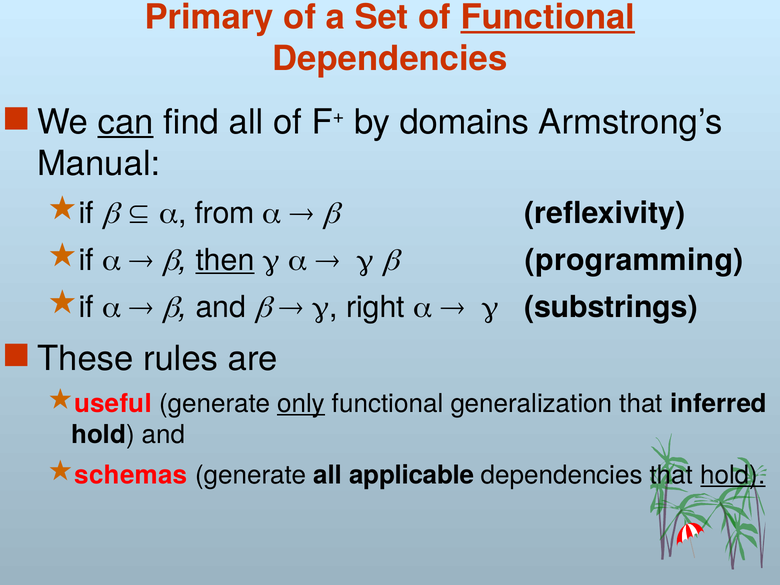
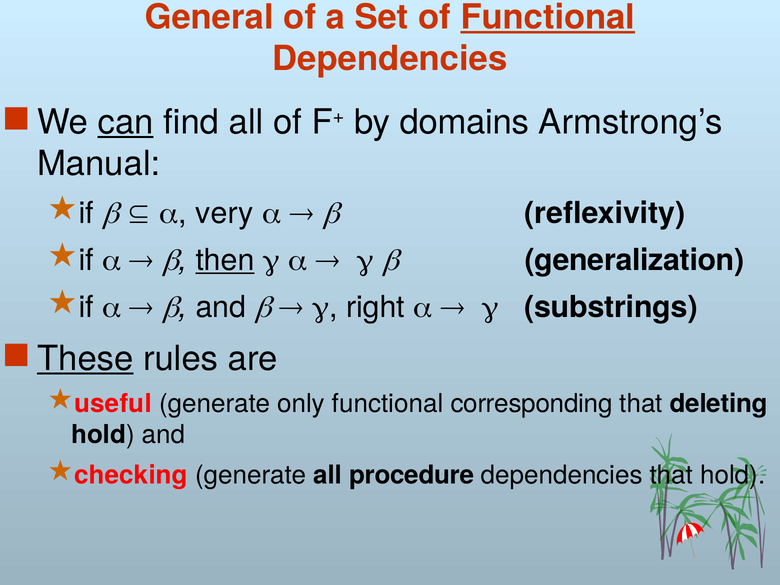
Primary: Primary -> General (209, 17)
from: from -> very (224, 213)
programming: programming -> generalization (634, 260)
These underline: none -> present (85, 359)
only underline: present -> none (301, 404)
generalization: generalization -> corresponding (532, 404)
inferred: inferred -> deleting (719, 404)
schemas: schemas -> checking (131, 475)
applicable: applicable -> procedure (412, 475)
hold underline: present -> none (733, 475)
